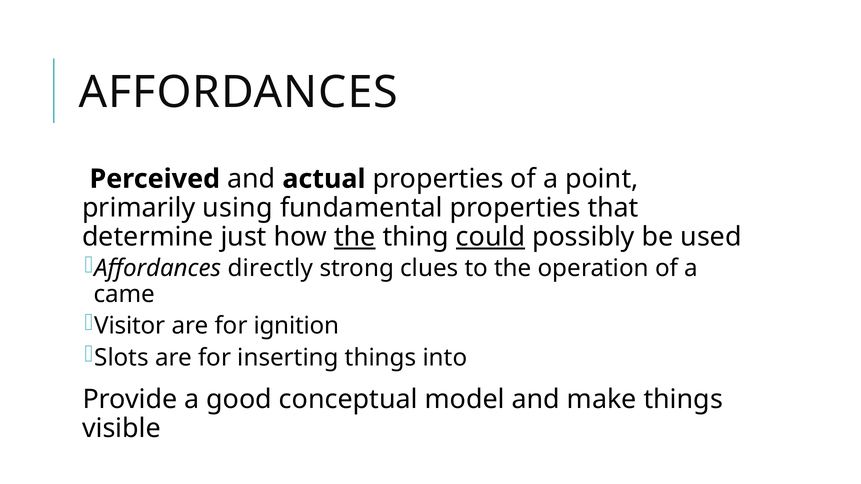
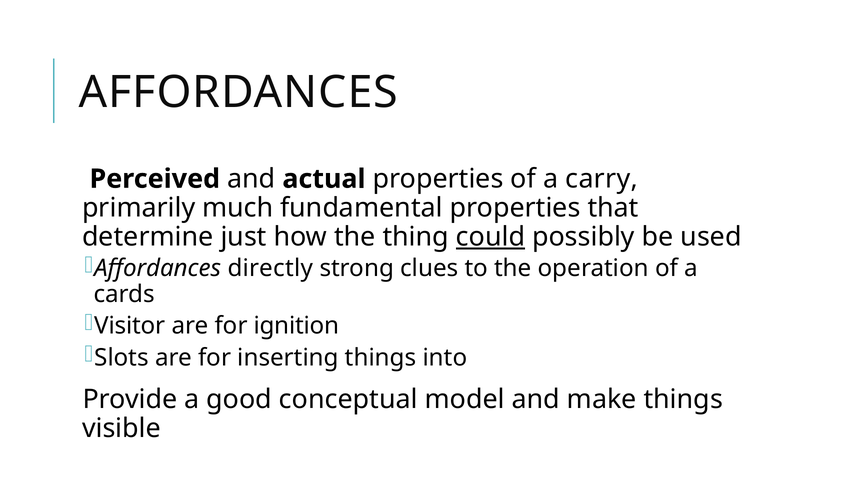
point: point -> carry (602, 179)
using: using -> much (238, 208)
the underline: present -> none (355, 237)
came: came -> cards (124, 295)
